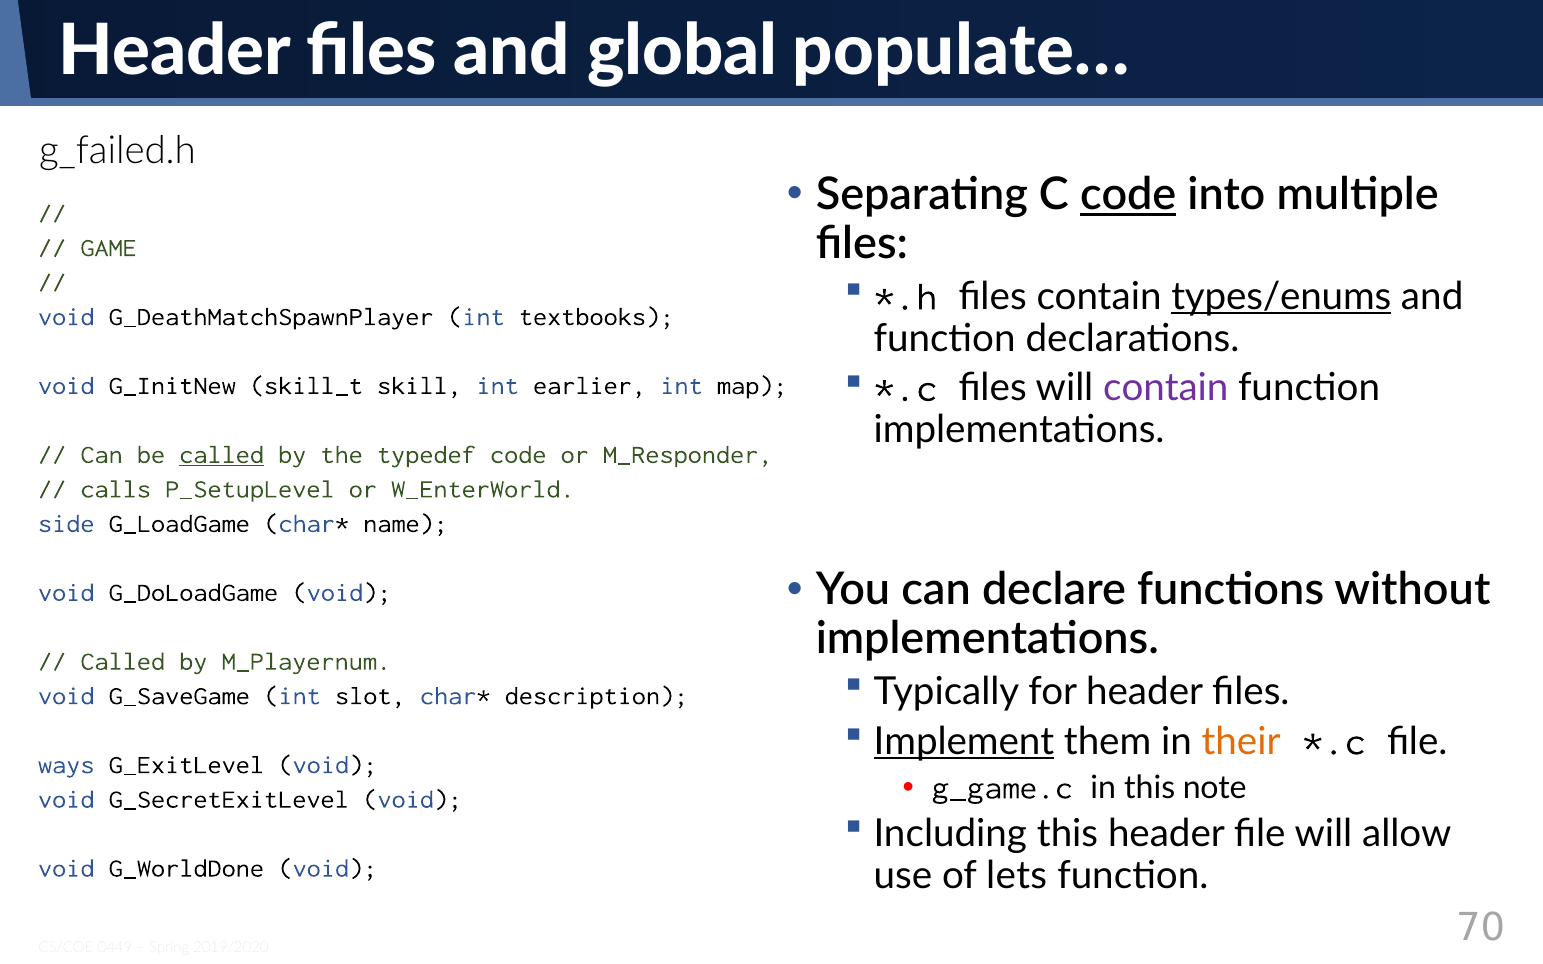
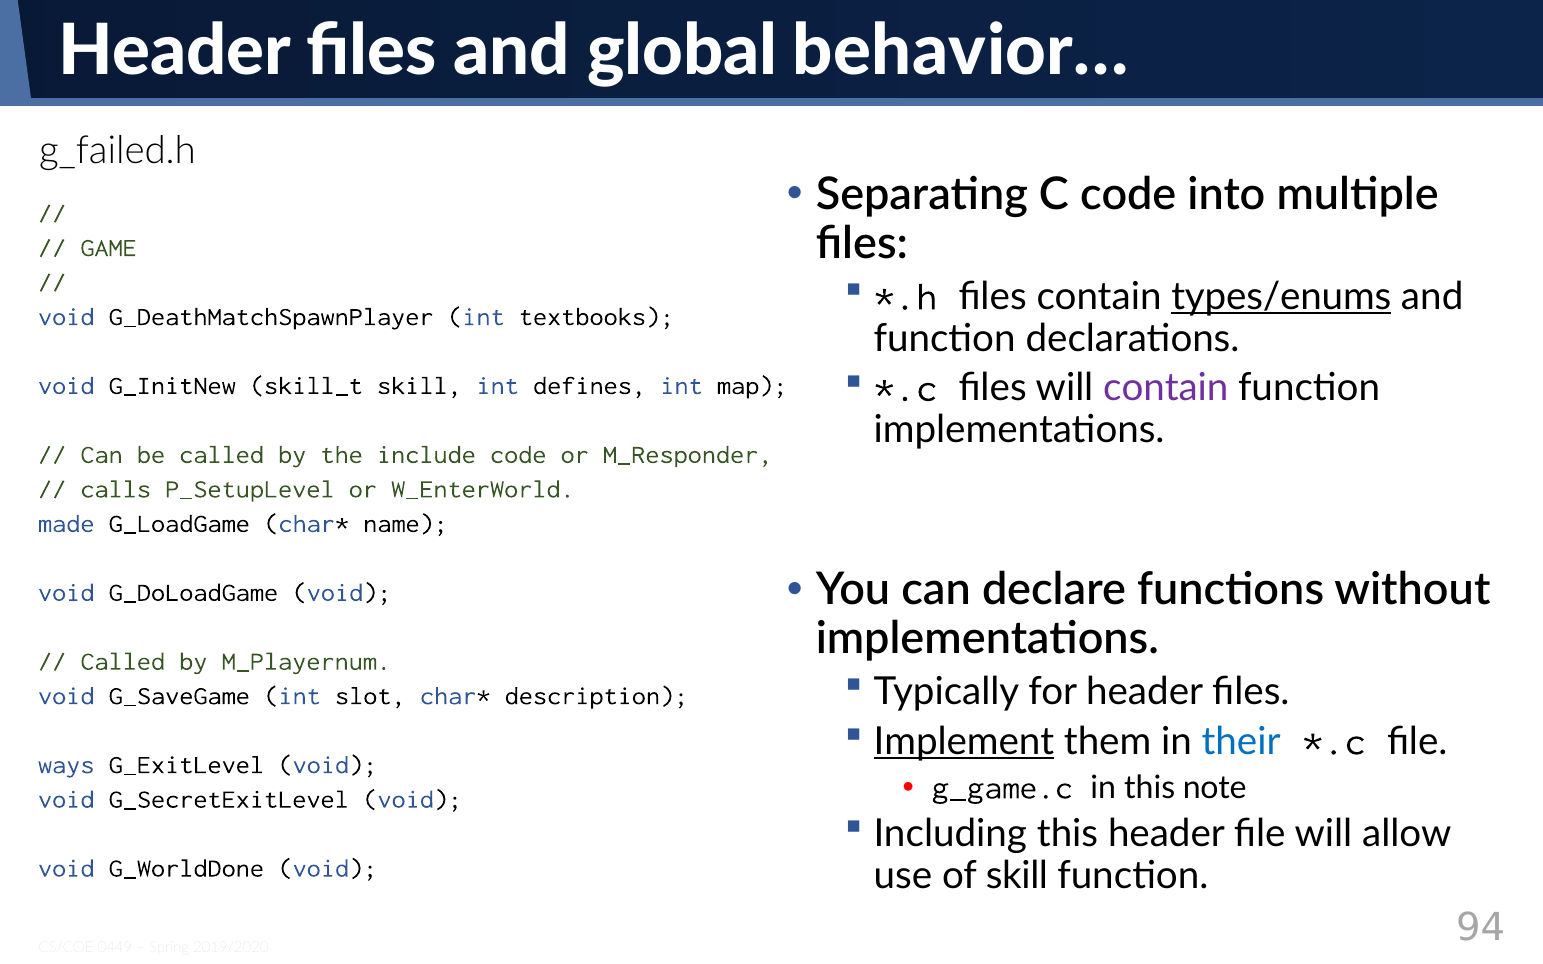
populate…: populate… -> behavior… (961, 51)
code underline: present -> none (1128, 195)
earlier: earlier -> defines (590, 386)
called underline: present -> none (222, 455)
typedef: typedef -> include (426, 455)
side: side -> made (66, 524)
their colour: orange -> blue (1241, 742)
of lets: lets -> skill (1017, 876)
70: 70 -> 94 (1481, 929)
